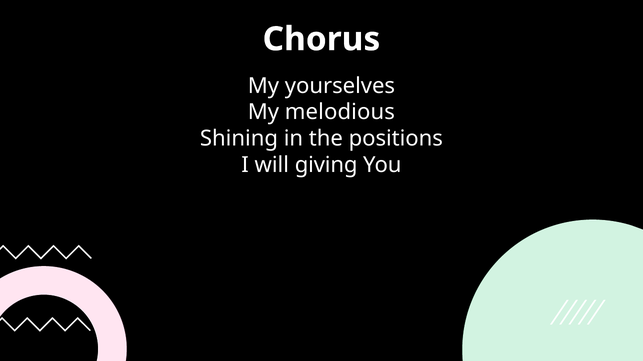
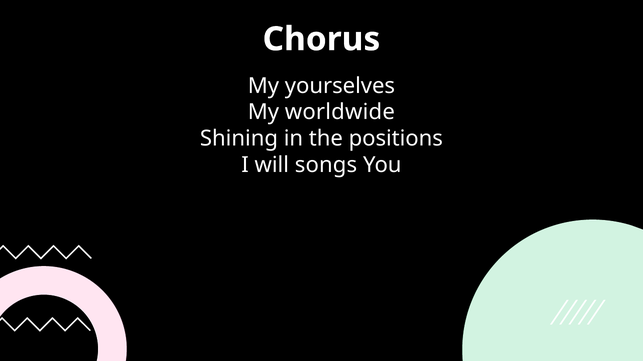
melodious: melodious -> worldwide (340, 112)
giving: giving -> songs (326, 165)
